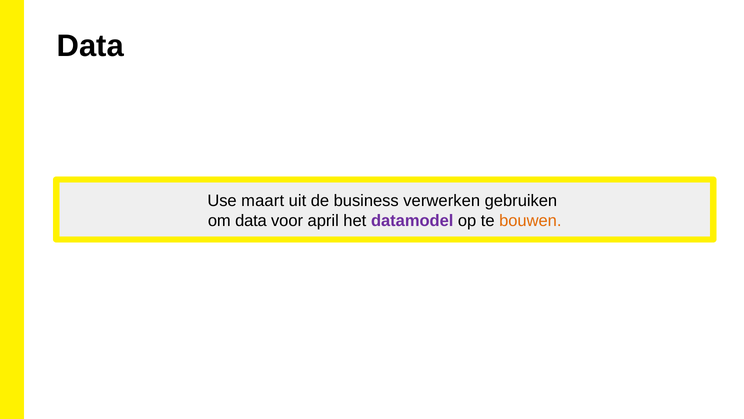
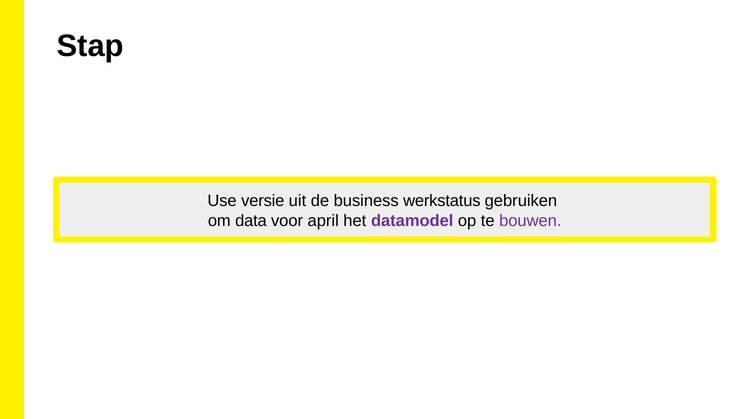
Data: Data -> Stap (90, 46)
maart: maart -> versie (263, 200)
verwerken: verwerken -> werkstatus (442, 200)
bouwen colour: orange -> purple (530, 220)
